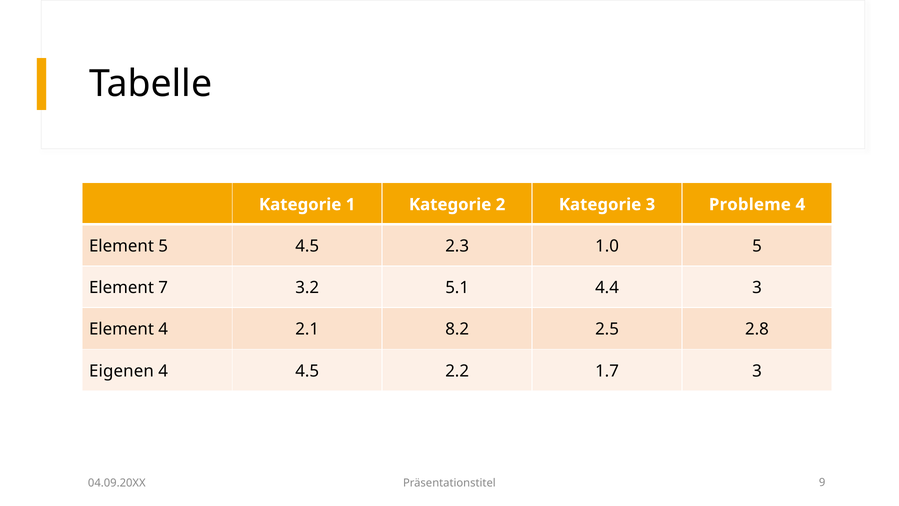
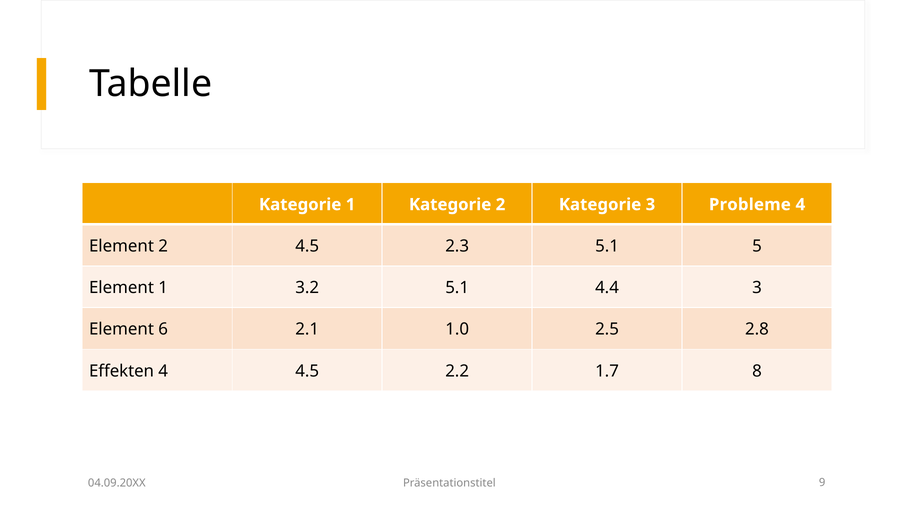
Element 5: 5 -> 2 (163, 246)
2.3 1.0: 1.0 -> 5.1 (607, 246)
Element 7: 7 -> 1 (163, 288)
Element 4: 4 -> 6 (163, 329)
8.2: 8.2 -> 1.0 (457, 329)
Eigenen: Eigenen -> Effekten (122, 371)
1.7 3: 3 -> 8 (757, 371)
